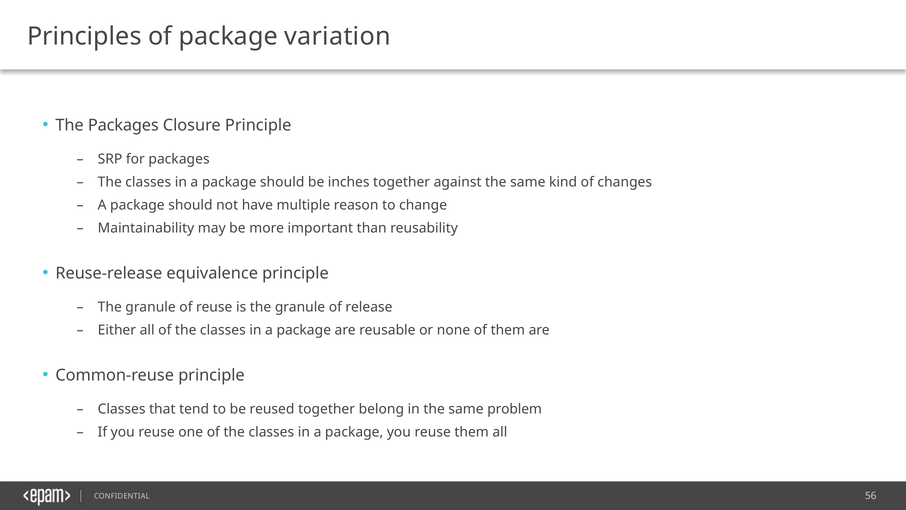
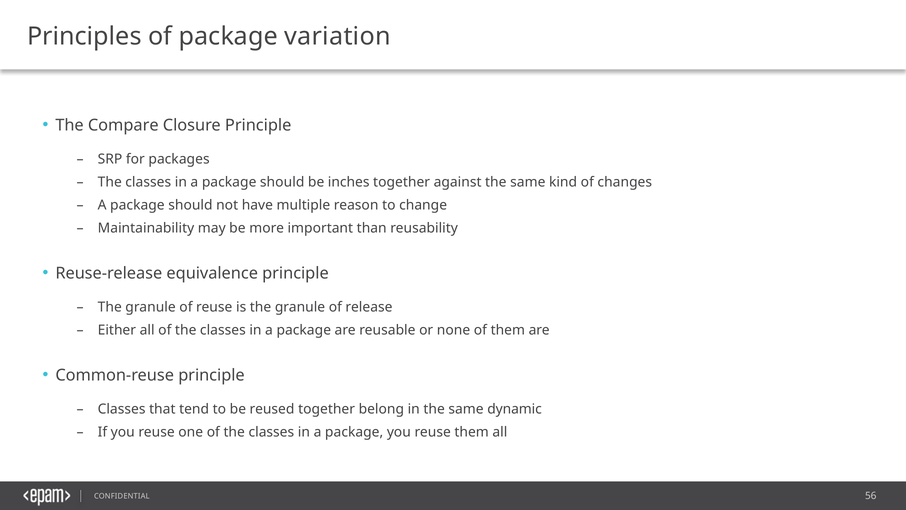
The Packages: Packages -> Compare (123, 125)
problem: problem -> dynamic (515, 409)
